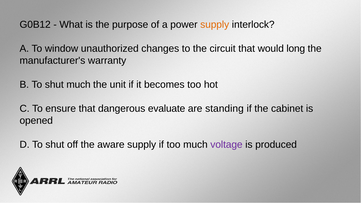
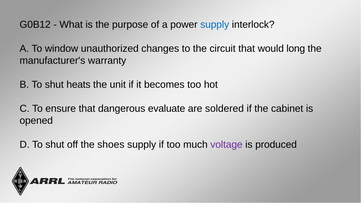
supply colour: orange -> blue (215, 25)
shut much: much -> heats (79, 85)
standing: standing -> soldered (224, 109)
aware: aware -> shoes (111, 145)
